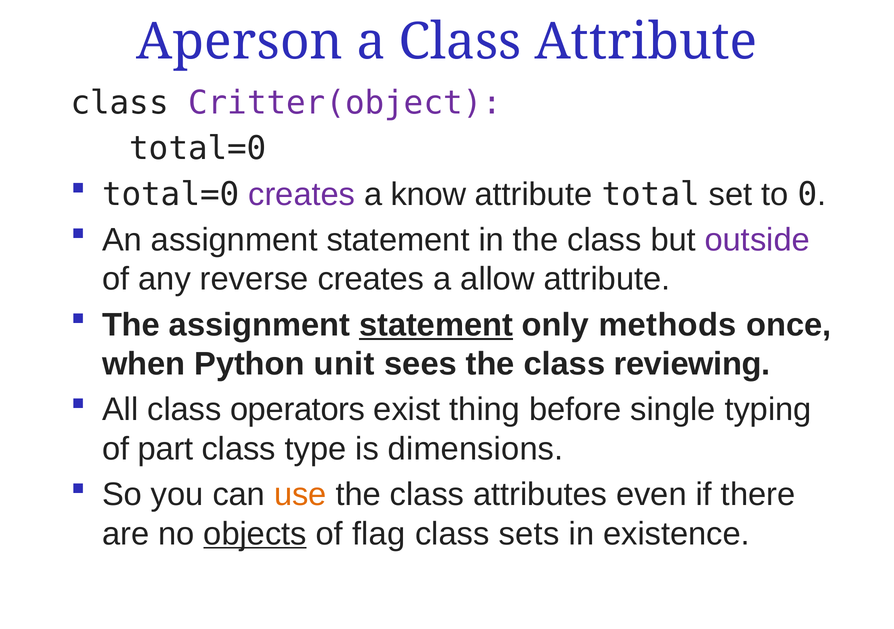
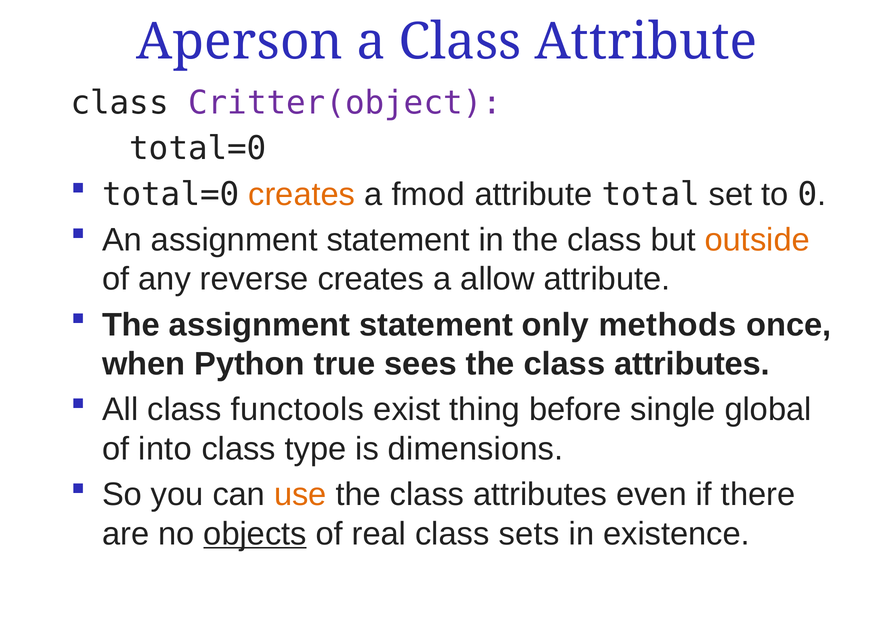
creates colour: purple -> orange (302, 195)
know: know -> fmod (428, 195)
outside colour: purple -> orange (757, 240)
statement underline: present -> none (436, 325)
unit: unit -> true (345, 364)
sees the class reviewing: reviewing -> attributes (692, 364)
operators: operators -> functools (297, 410)
typing: typing -> global (768, 410)
part: part -> into (165, 449)
flag: flag -> real (379, 534)
